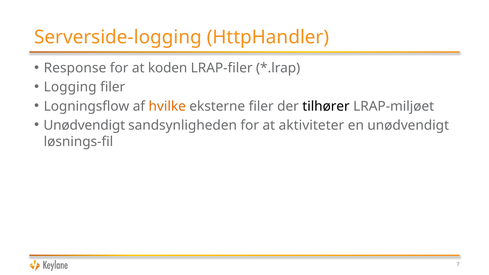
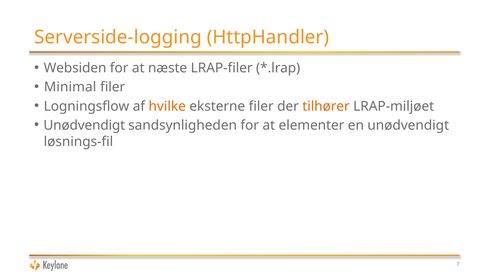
Response: Response -> Websiden (75, 68)
koden: koden -> næste (168, 68)
Logging: Logging -> Minimal (70, 87)
tilhører colour: black -> orange (326, 106)
aktiviteter: aktiviteter -> elementer (311, 125)
